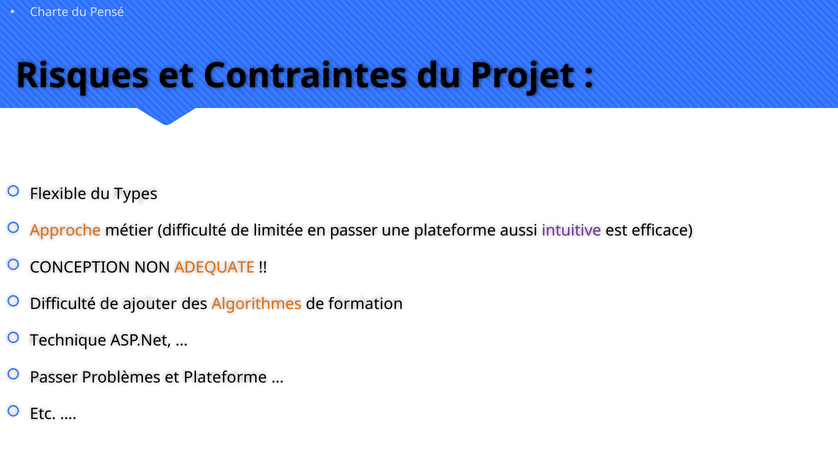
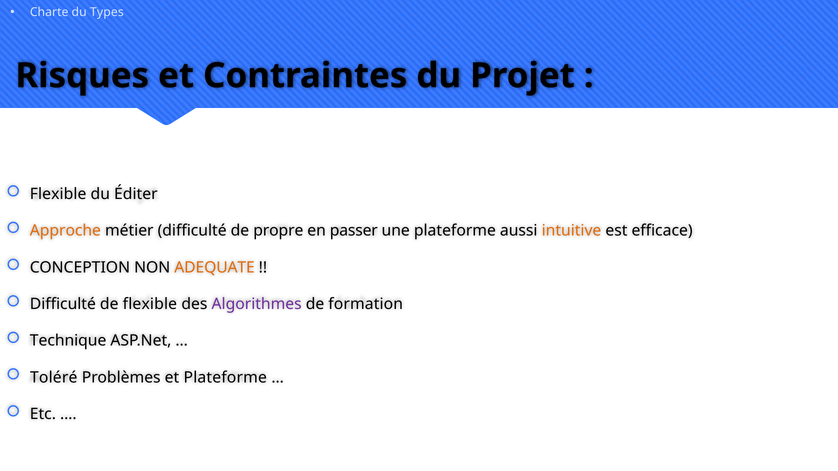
Pensé: Pensé -> Types (107, 12)
Types: Types -> Éditer (136, 194)
limitée: limitée -> propre (278, 231)
intuitive colour: purple -> orange (571, 231)
de ajouter: ajouter -> flexible (150, 304)
Algorithmes colour: orange -> purple (257, 304)
Passer: Passer -> Toléré (54, 378)
